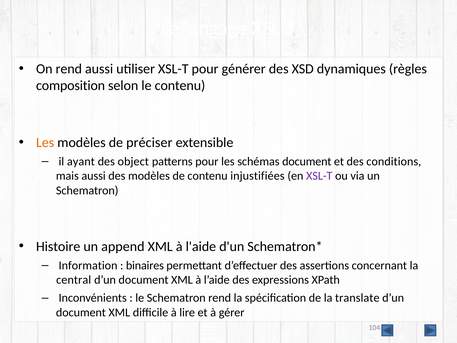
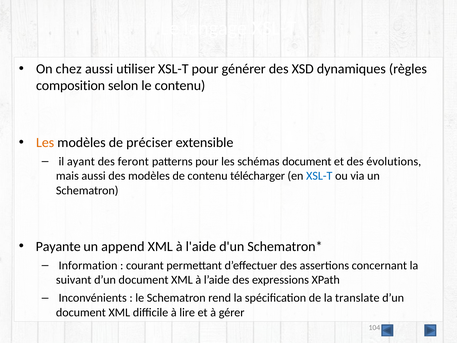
On rend: rend -> chez (69, 69)
object: object -> feront (133, 161)
conditions: conditions -> évolutions (394, 161)
injustifiées: injustifiées -> télécharger (258, 176)
XSL-T colour: purple -> blue (319, 176)
Histoire: Histoire -> Payante (58, 246)
binaires: binaires -> courant (145, 265)
central: central -> suivant (74, 280)
